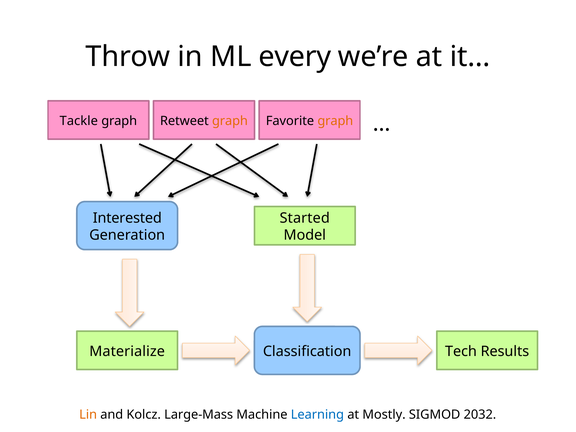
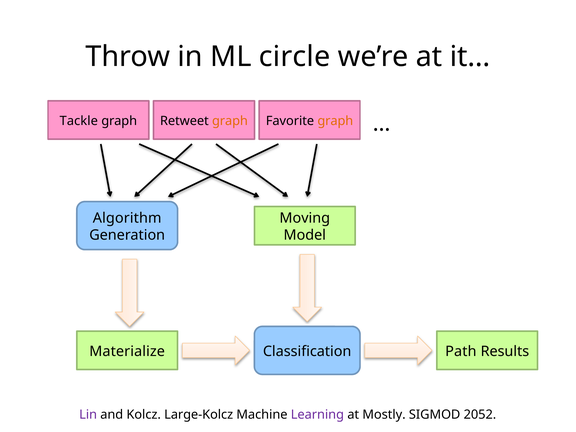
every: every -> circle (295, 57)
Interested: Interested -> Algorithm (127, 218)
Started: Started -> Moving (305, 218)
Tech: Tech -> Path (461, 351)
Lin colour: orange -> purple (88, 415)
Large-Mass: Large-Mass -> Large-Kolcz (199, 415)
Learning colour: blue -> purple (317, 415)
2032: 2032 -> 2052 (480, 415)
